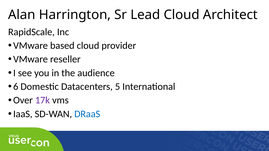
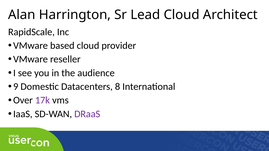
6: 6 -> 9 (16, 87)
5: 5 -> 8 (118, 87)
DRaaS colour: blue -> purple (87, 114)
